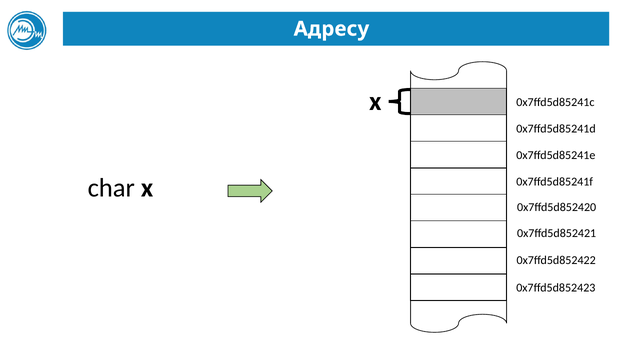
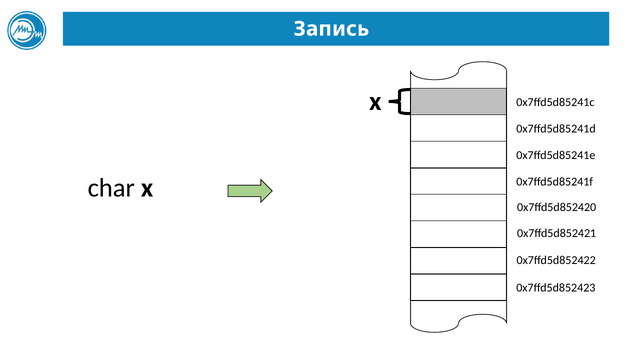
Адресу: Адресу -> Запись (331, 29)
